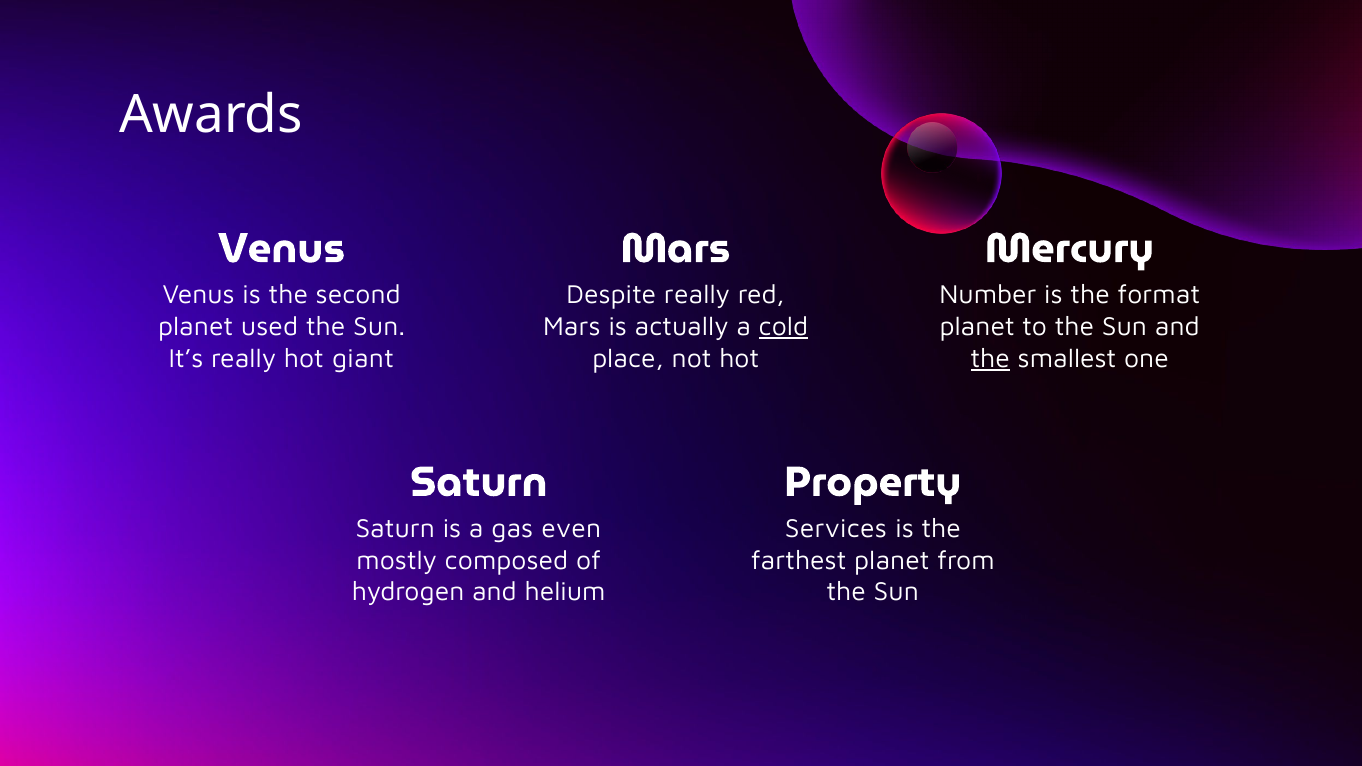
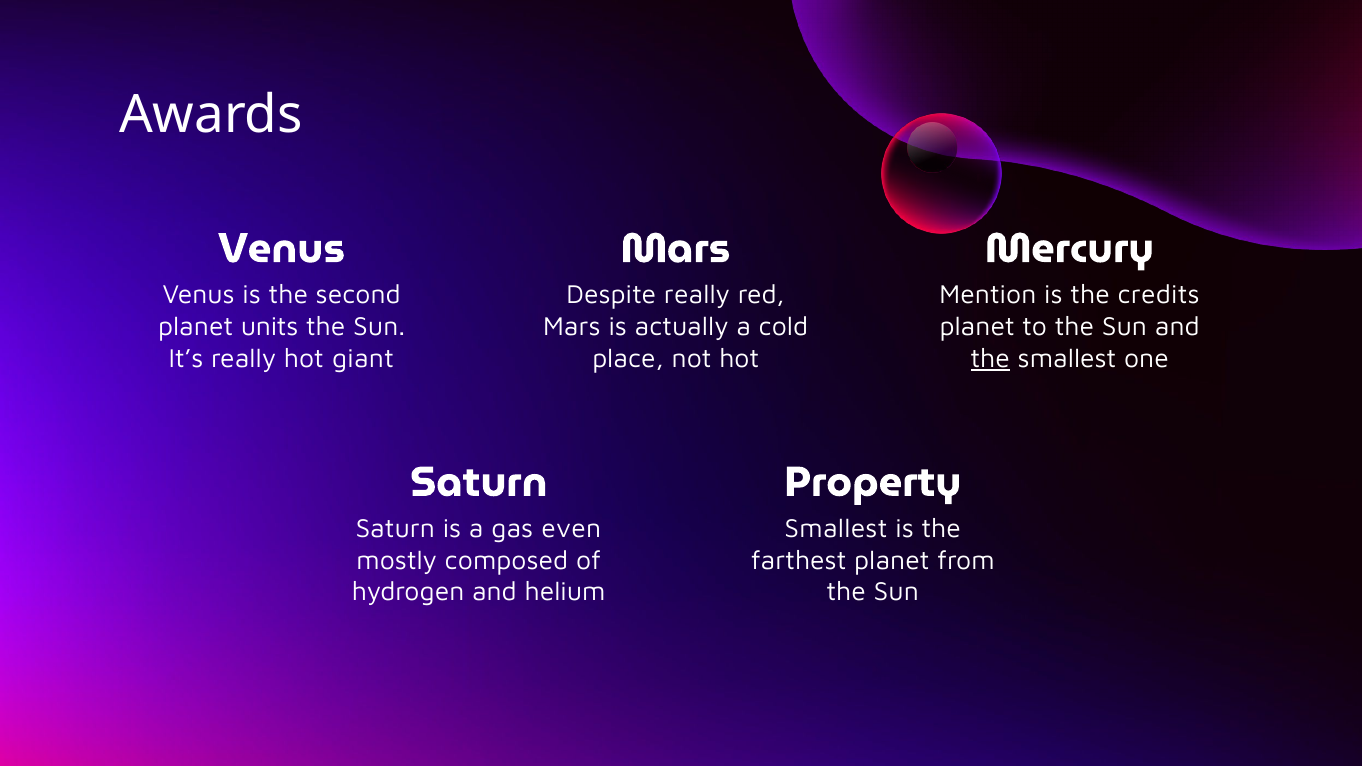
Number: Number -> Mention (988, 295)
format: format -> credits (1159, 295)
used: used -> units (270, 327)
cold underline: present -> none (783, 327)
Services: Services -> Smallest (836, 529)
